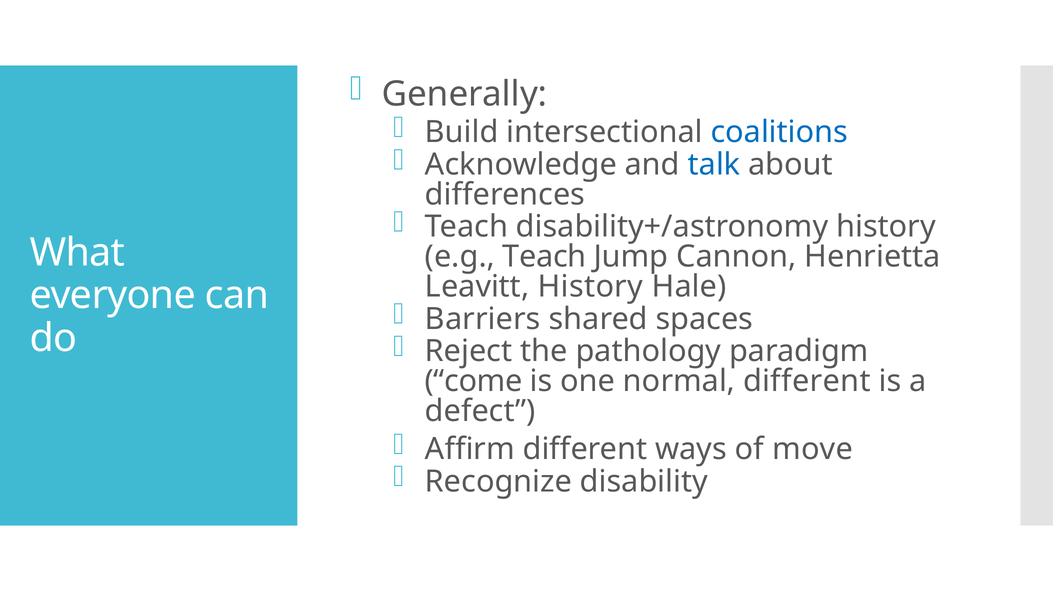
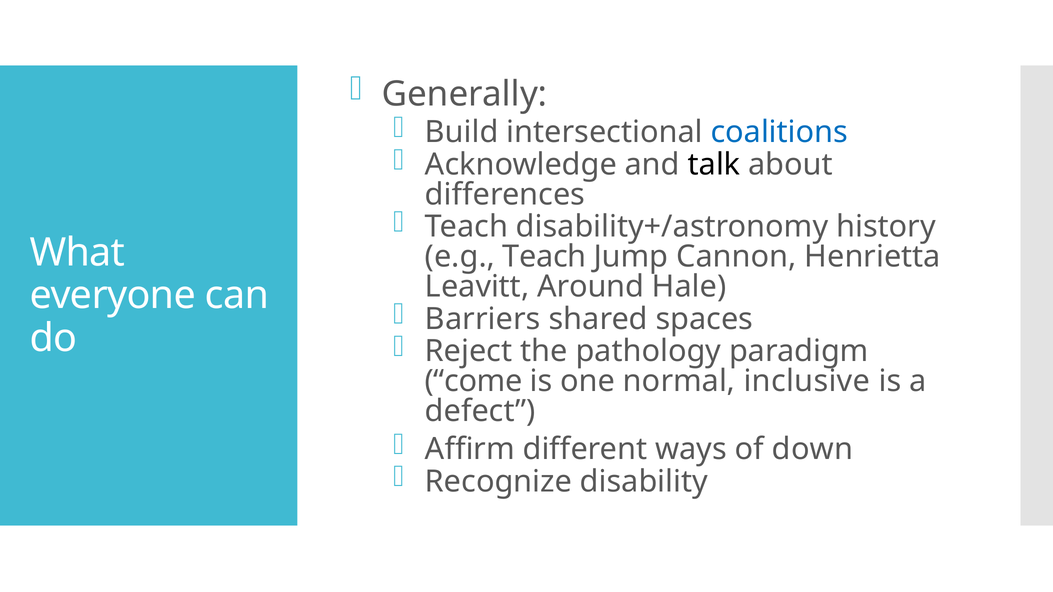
talk colour: blue -> black (714, 165)
Leavitt History: History -> Around (591, 287)
normal different: different -> inclusive (807, 381)
move: move -> down (813, 449)
